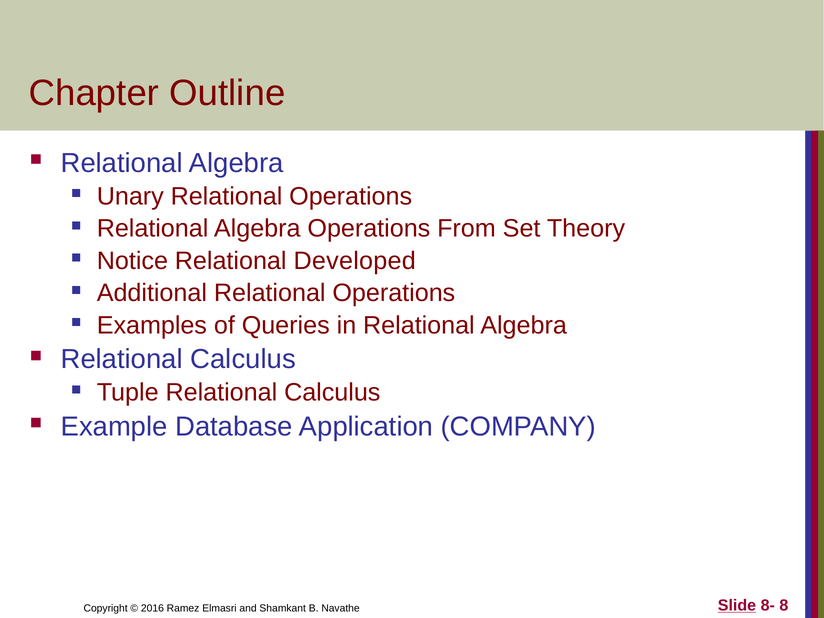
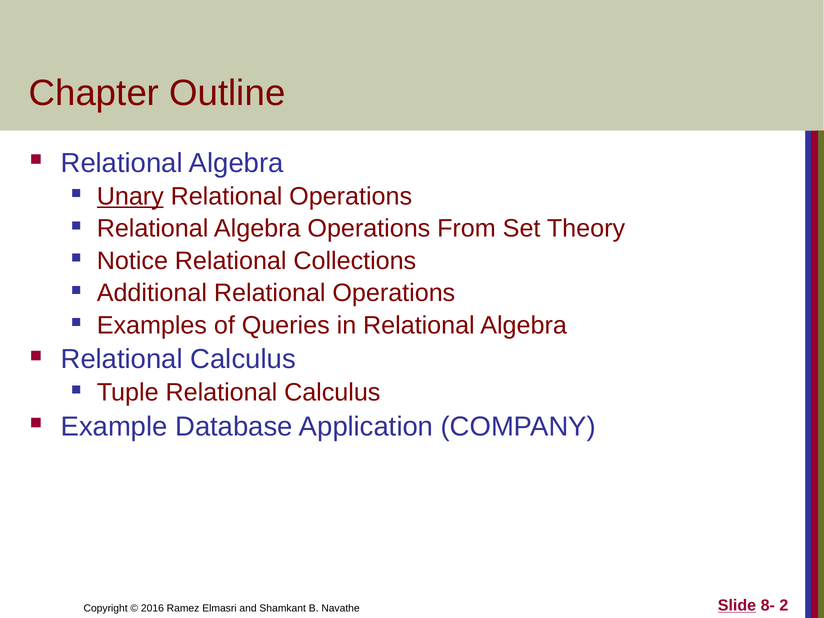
Unary underline: none -> present (130, 196)
Developed: Developed -> Collections (355, 261)
8: 8 -> 2 (784, 605)
